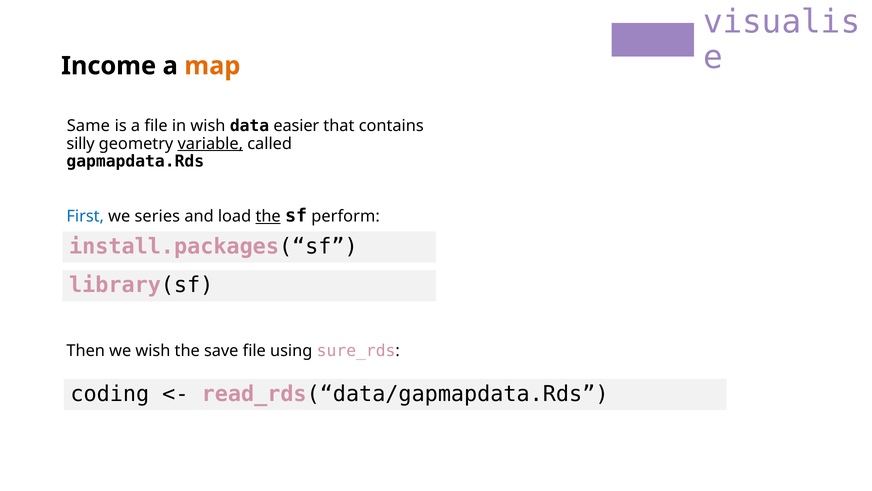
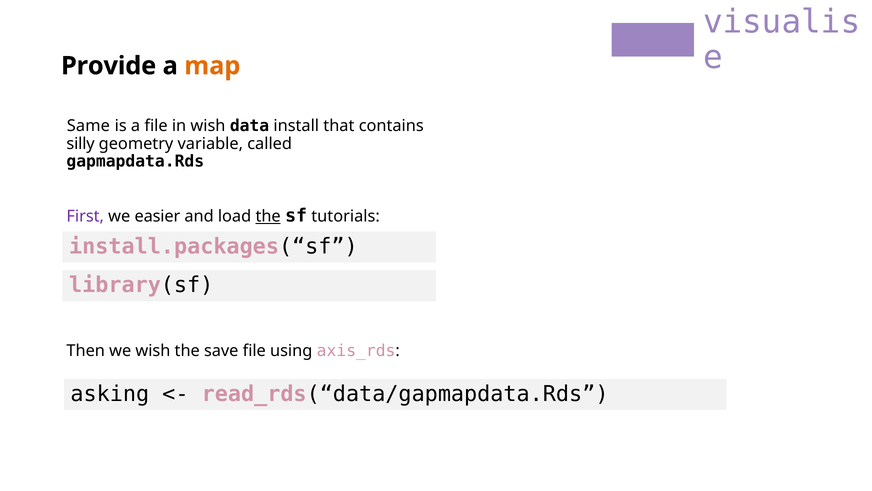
Income: Income -> Provide (109, 66)
easier: easier -> install (296, 126)
variable underline: present -> none (210, 144)
First colour: blue -> purple (85, 216)
series: series -> easier (157, 216)
perform: perform -> tutorials (346, 216)
sure_rds: sure_rds -> axis_rds (356, 350)
coding: coding -> asking (110, 393)
